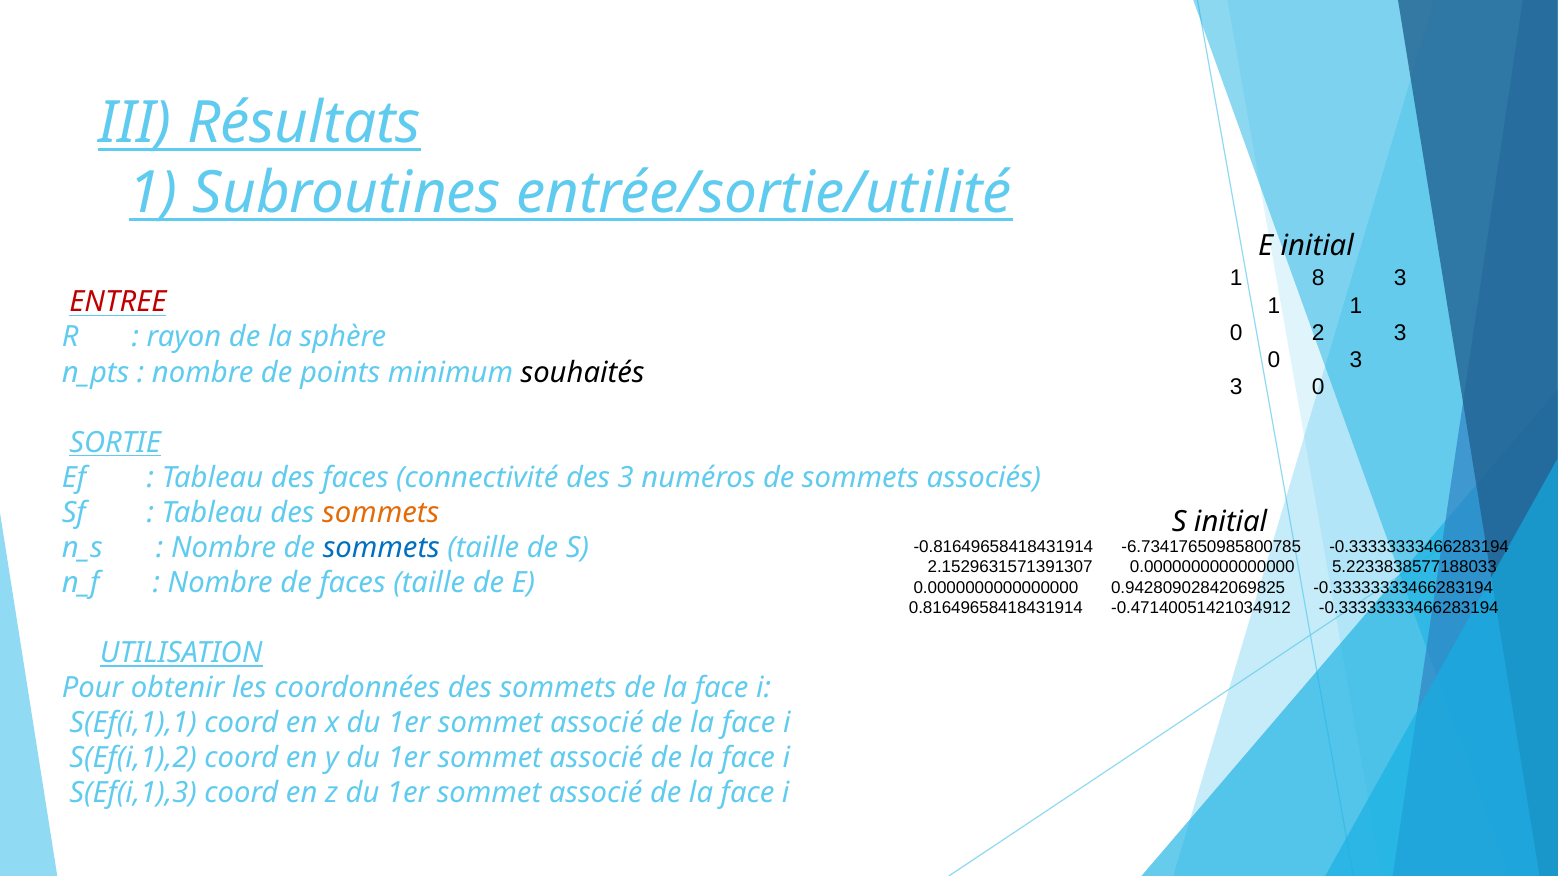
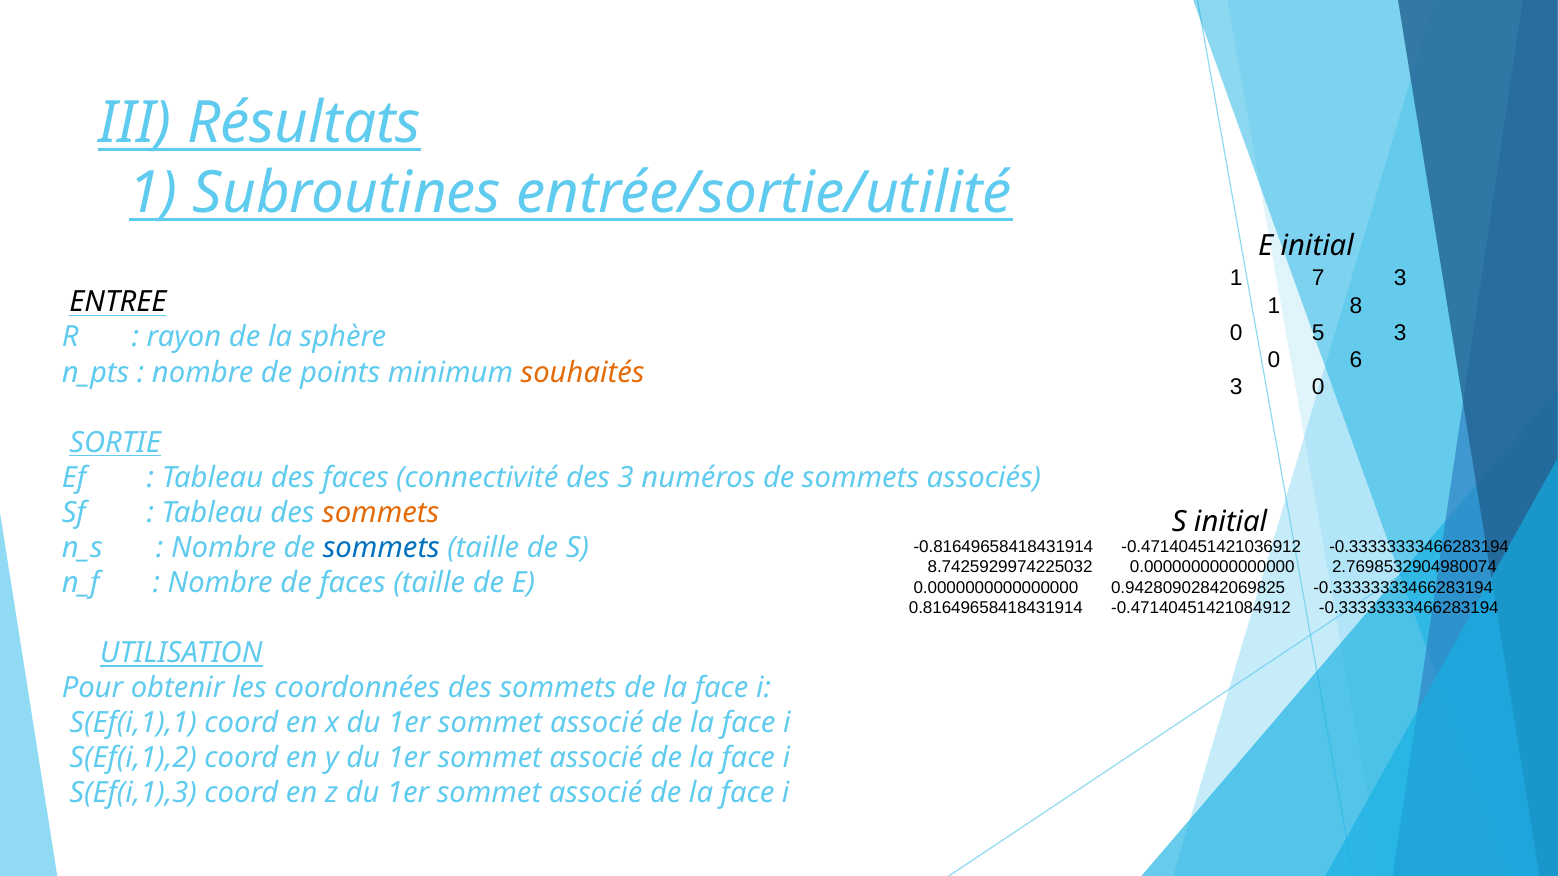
8: 8 -> 7 (1318, 278)
ENTREE colour: red -> black (118, 302)
1 1: 1 -> 8 (1356, 306)
2: 2 -> 5 (1318, 333)
0 3: 3 -> 6 (1356, 360)
souhaités colour: black -> orange (583, 373)
-6.73417650985800785: -6.73417650985800785 -> -0.47140451421036912 (1211, 547)
2.1529631571391307: 2.1529631571391307 -> 8.7425929974225032 (1010, 567)
5.2233838577188033: 5.2233838577188033 -> 2.7698532904980074 (1414, 567)
-0.47140051421034912: -0.47140051421034912 -> -0.47140451421084912 (1201, 608)
